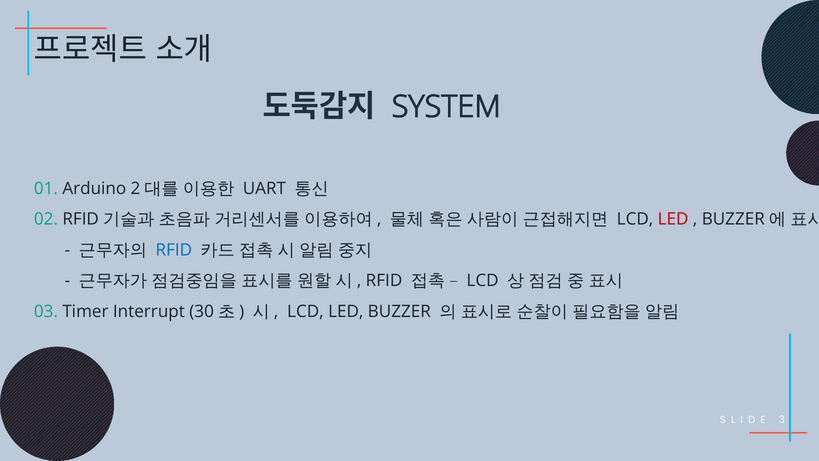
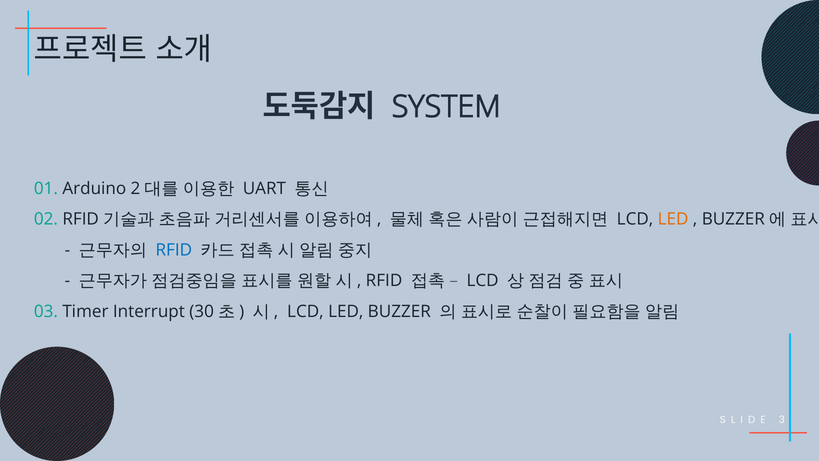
LED colour: red -> orange (673, 219)
